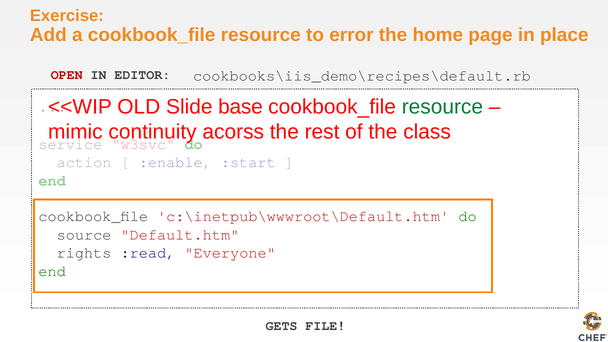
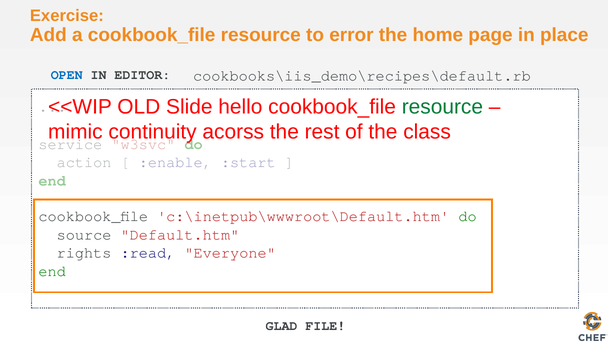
OPEN colour: red -> blue (67, 75)
base: base -> hello (240, 107)
GETS: GETS -> GLAD (282, 326)
